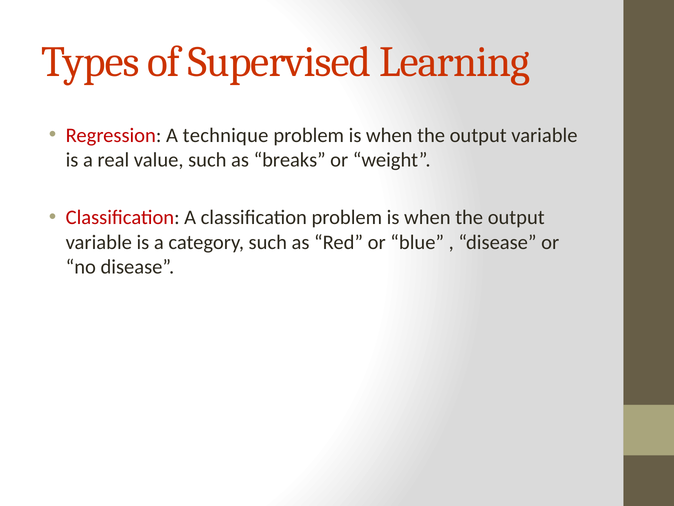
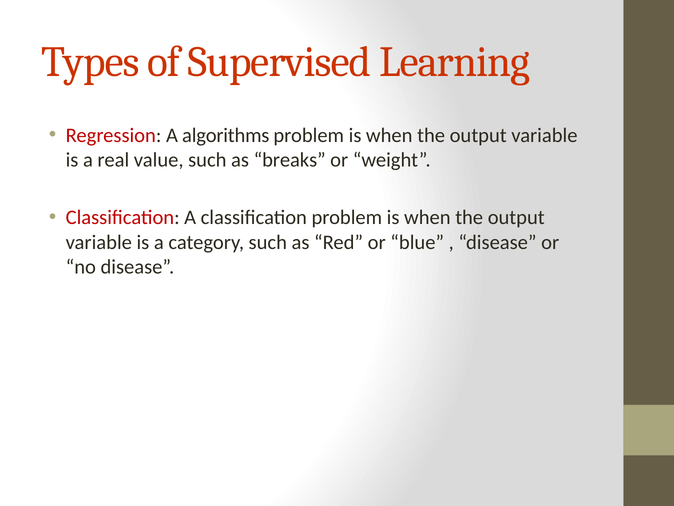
technique: technique -> algorithms (226, 135)
